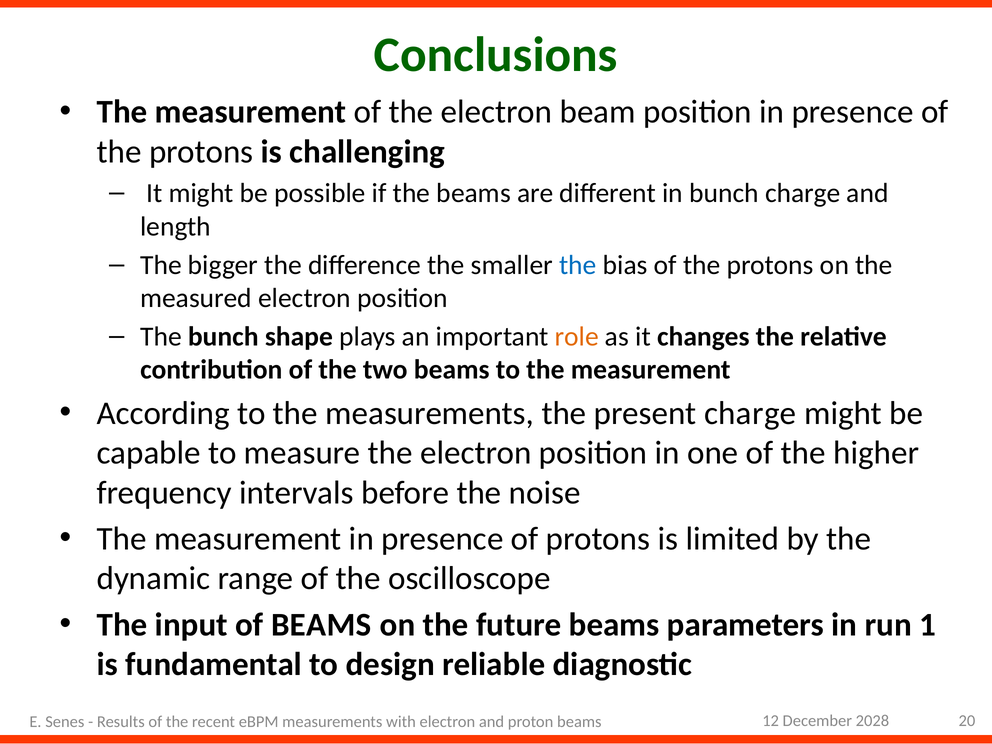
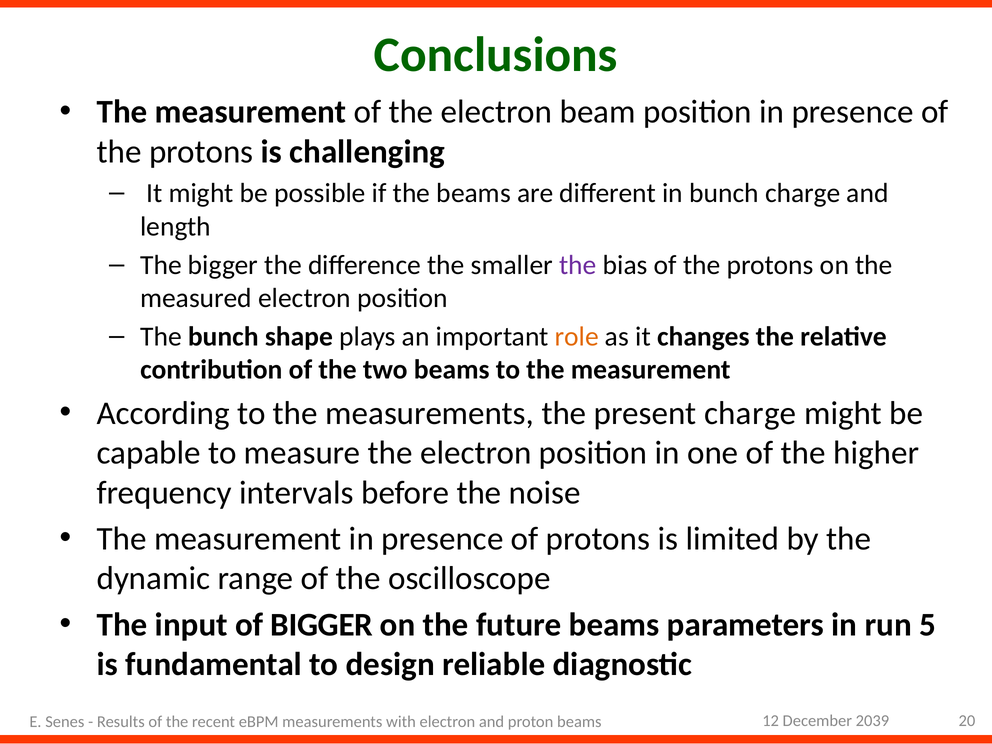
the colour: blue -> purple (578, 265)
of BEAMS: BEAMS -> BIGGER (322, 625)
1: 1 -> 5 (928, 625)
2028: 2028 -> 2039 (872, 721)
